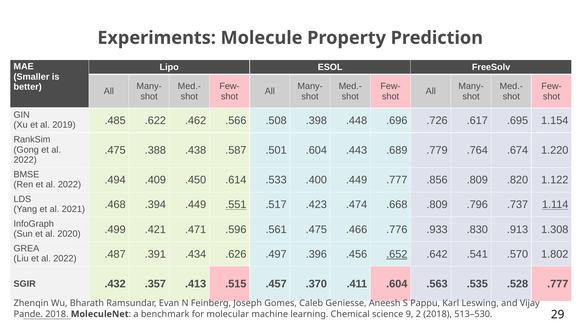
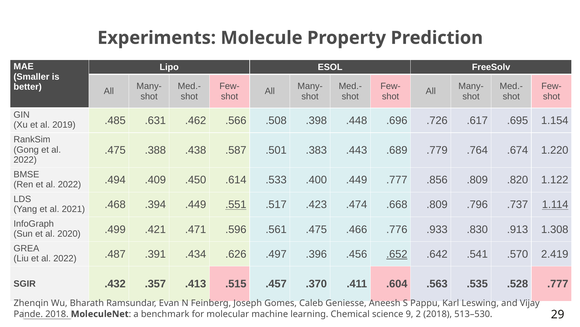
.622: .622 -> .631 (155, 120)
.501 .604: .604 -> .383 (316, 150)
1.802: 1.802 -> 2.419 (555, 254)
